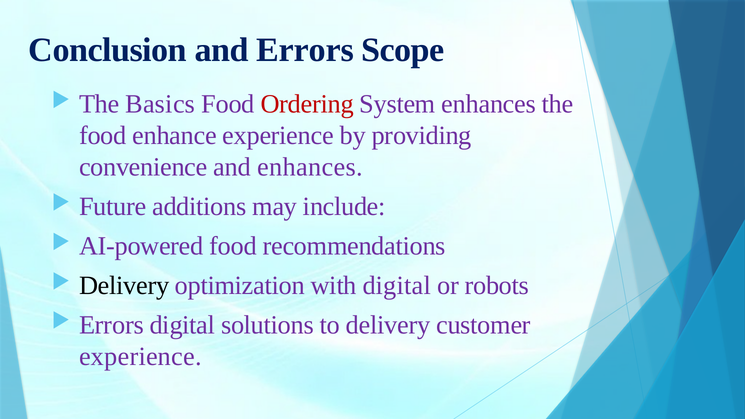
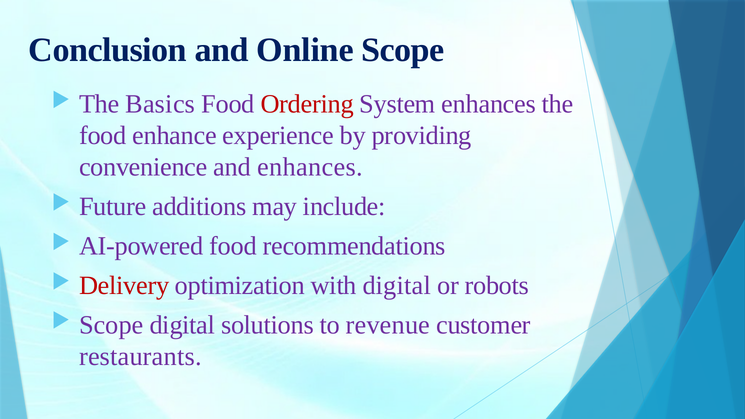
and Errors: Errors -> Online (305, 50)
Delivery colour: black -> red (124, 286)
Errors: Errors -> Scope (111, 325)
to delivery: delivery -> revenue (388, 325)
experience: experience -> restaurants (140, 357)
